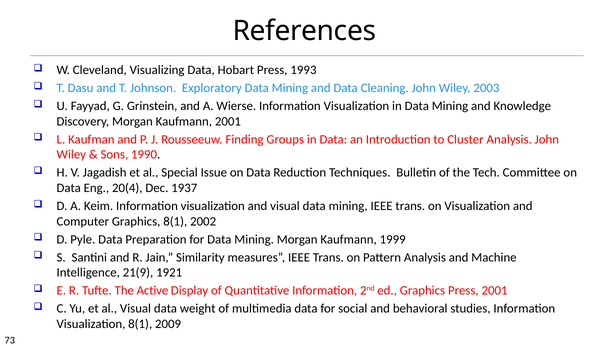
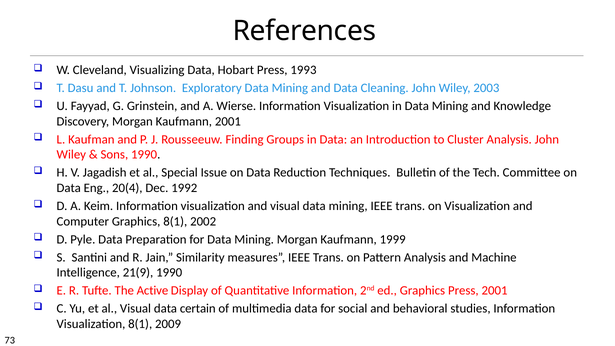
1937: 1937 -> 1992 (184, 188)
21(9 1921: 1921 -> 1990 (169, 273)
weight: weight -> certain (198, 309)
